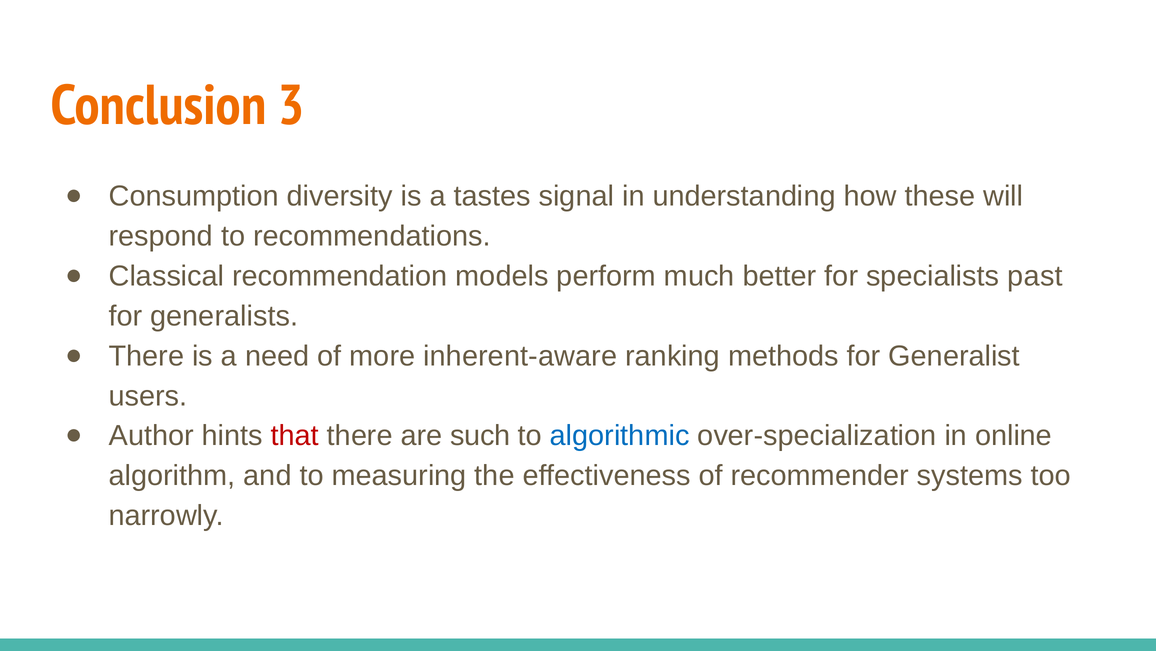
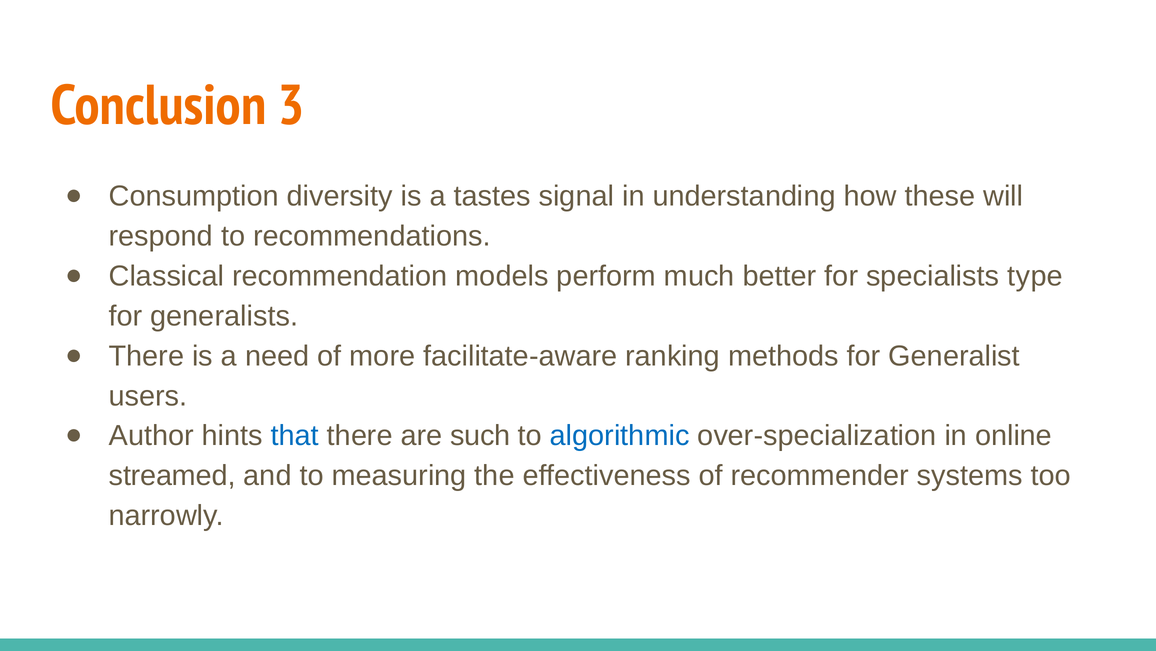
past: past -> type (1035, 276)
inherent-aware: inherent-aware -> facilitate-aware (520, 356)
that colour: red -> blue (295, 435)
algorithm: algorithm -> streamed (172, 475)
